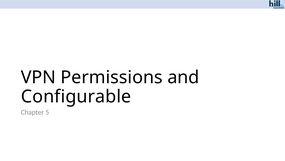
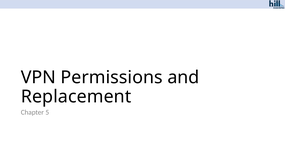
Configurable: Configurable -> Replacement (76, 96)
